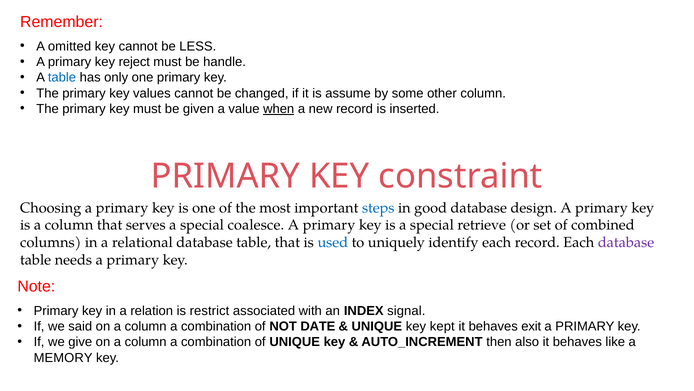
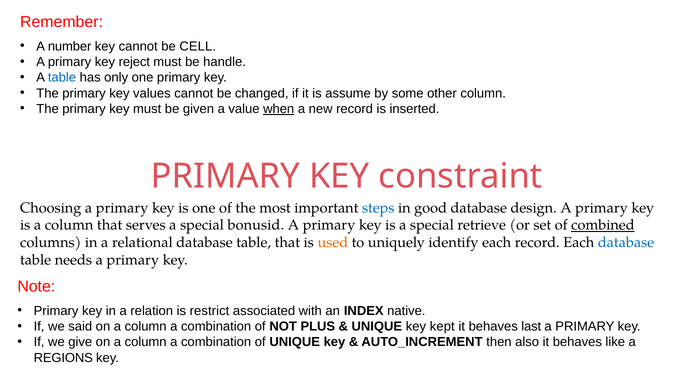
omitted: omitted -> number (70, 46)
LESS: LESS -> CELL (198, 46)
coalesce: coalesce -> bonusid (256, 225)
combined underline: none -> present (603, 225)
used colour: blue -> orange (333, 242)
database colour: purple -> blue (626, 242)
signal: signal -> native (406, 310)
DATE: DATE -> PLUS (318, 326)
exit: exit -> last (531, 326)
MEMORY: MEMORY -> REGIONS (63, 357)
